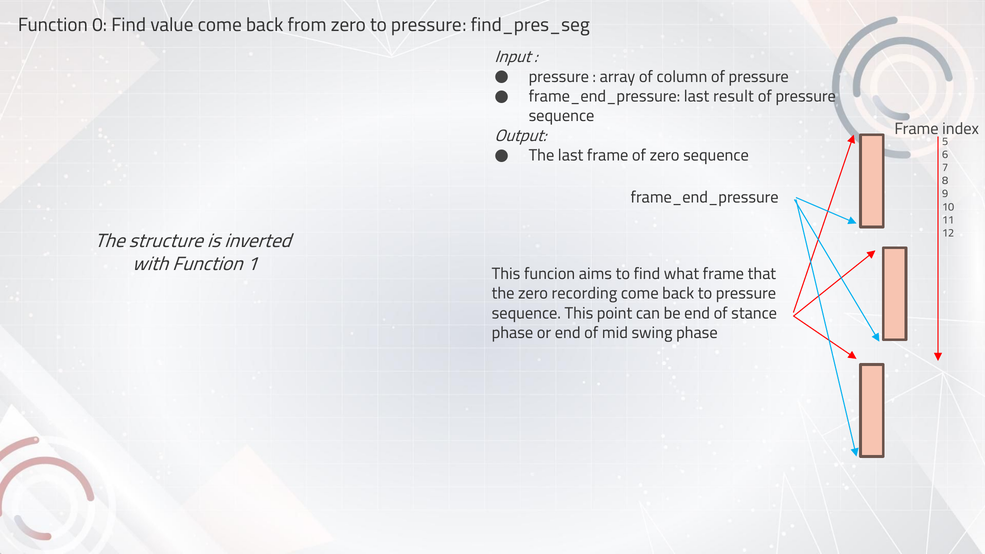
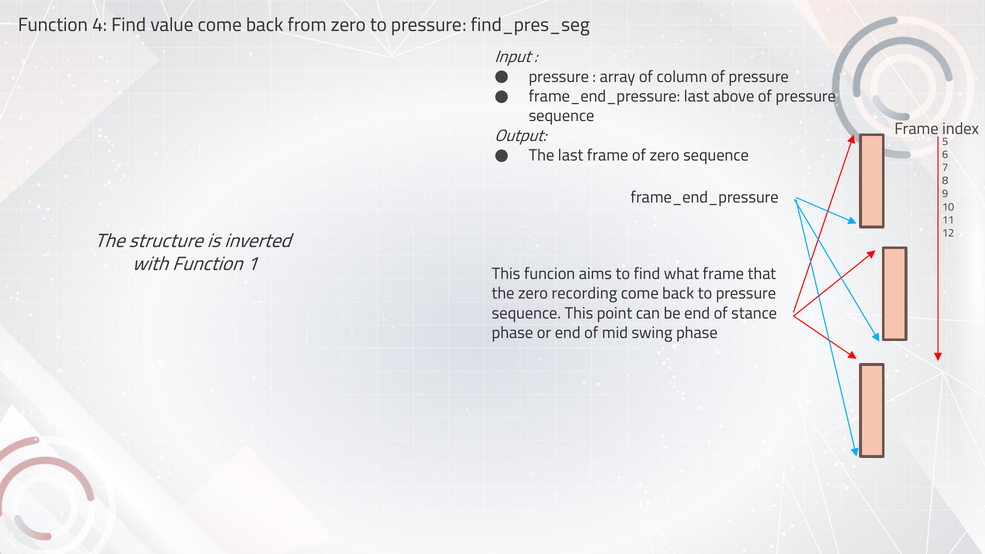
0: 0 -> 4 (100, 25)
result: result -> above (734, 96)
